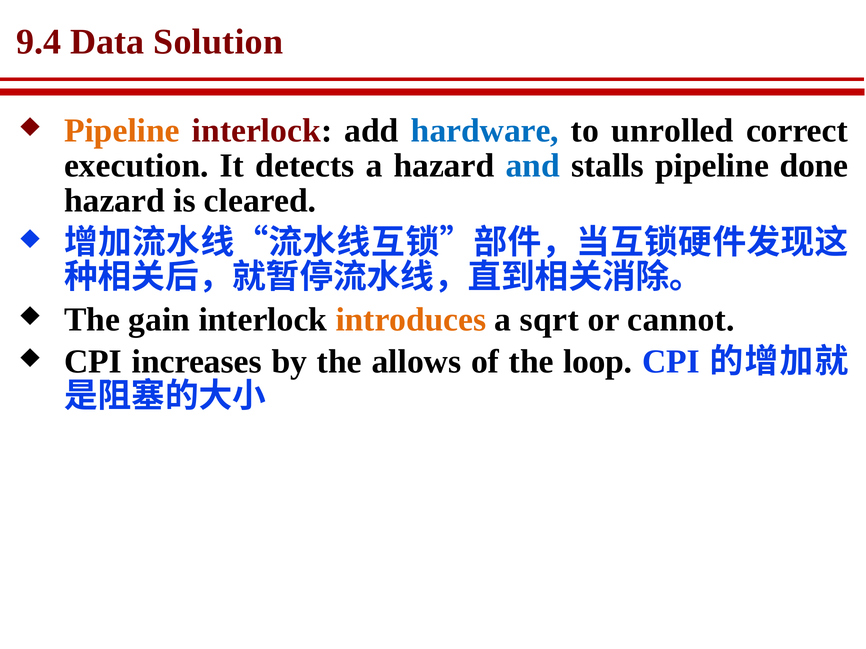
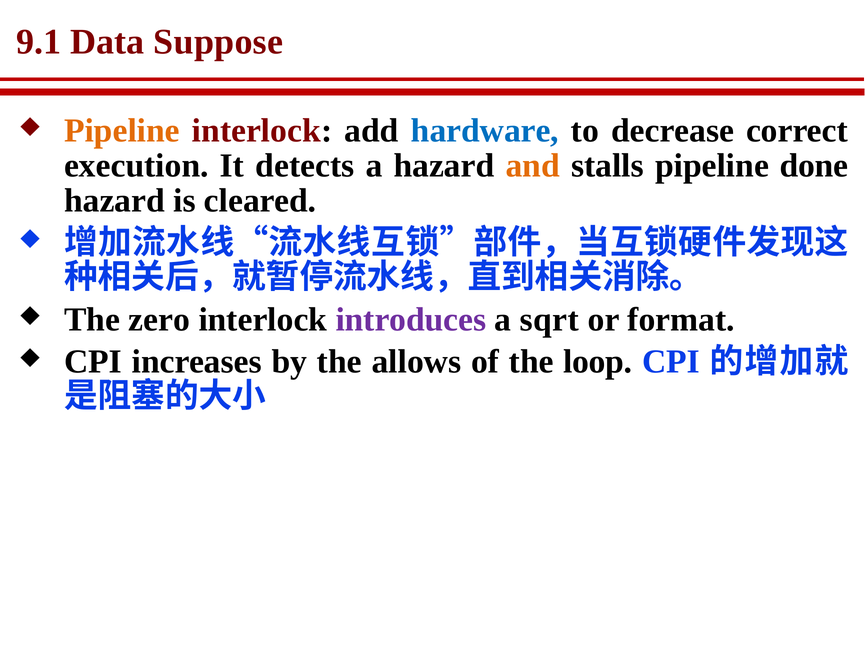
9.4: 9.4 -> 9.1 (39, 42)
Solution: Solution -> Suppose (218, 42)
unrolled: unrolled -> decrease (673, 131)
and colour: blue -> orange (533, 166)
gain: gain -> zero (159, 320)
introduces colour: orange -> purple (411, 320)
cannot: cannot -> format (681, 320)
